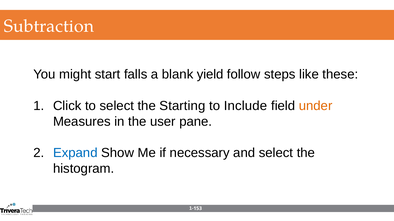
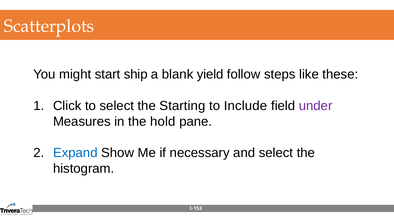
Subtraction: Subtraction -> Scatterplots (49, 26)
falls: falls -> ship (136, 75)
under colour: orange -> purple (316, 106)
user: user -> hold (163, 122)
